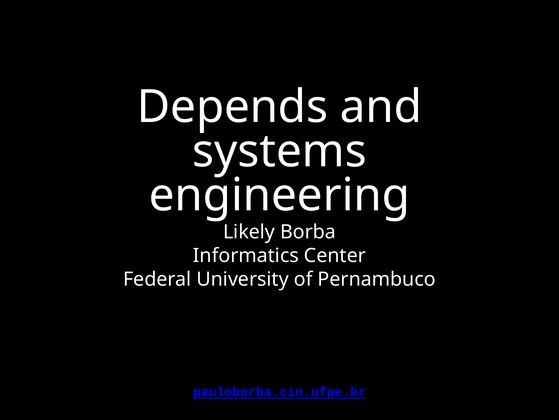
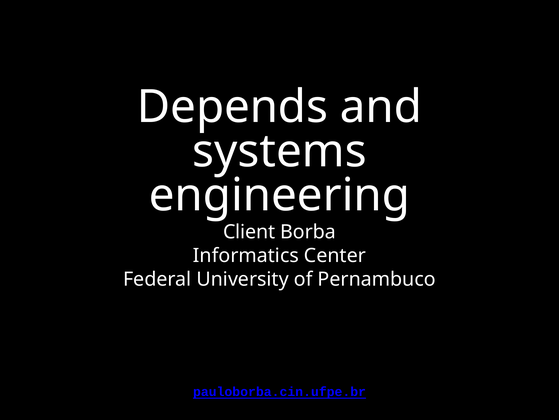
Likely: Likely -> Client (249, 232)
